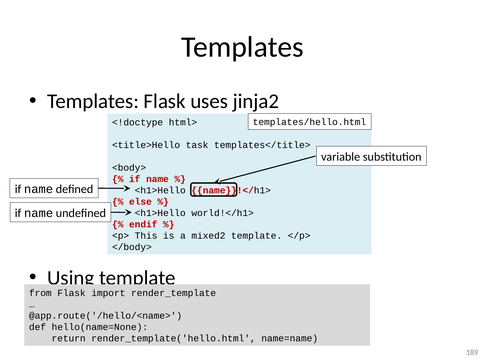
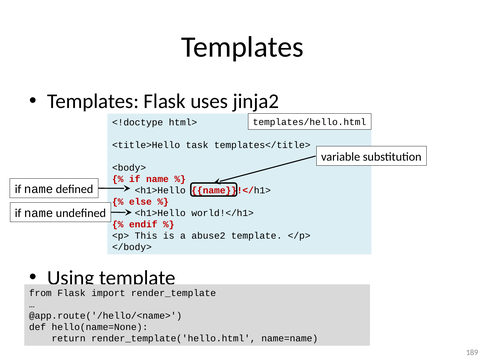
mixed2: mixed2 -> abuse2 (208, 235)
